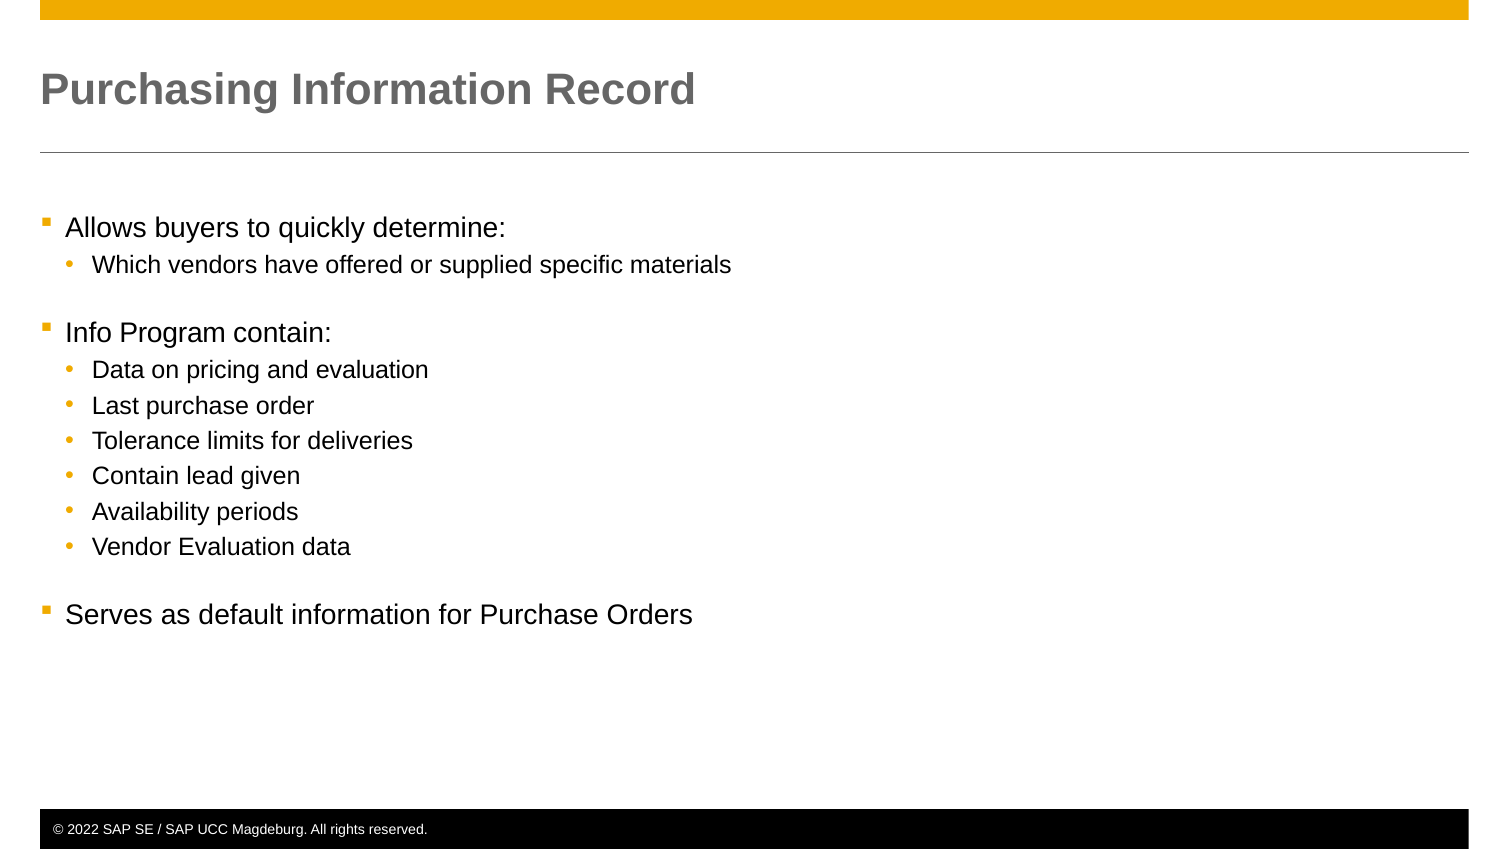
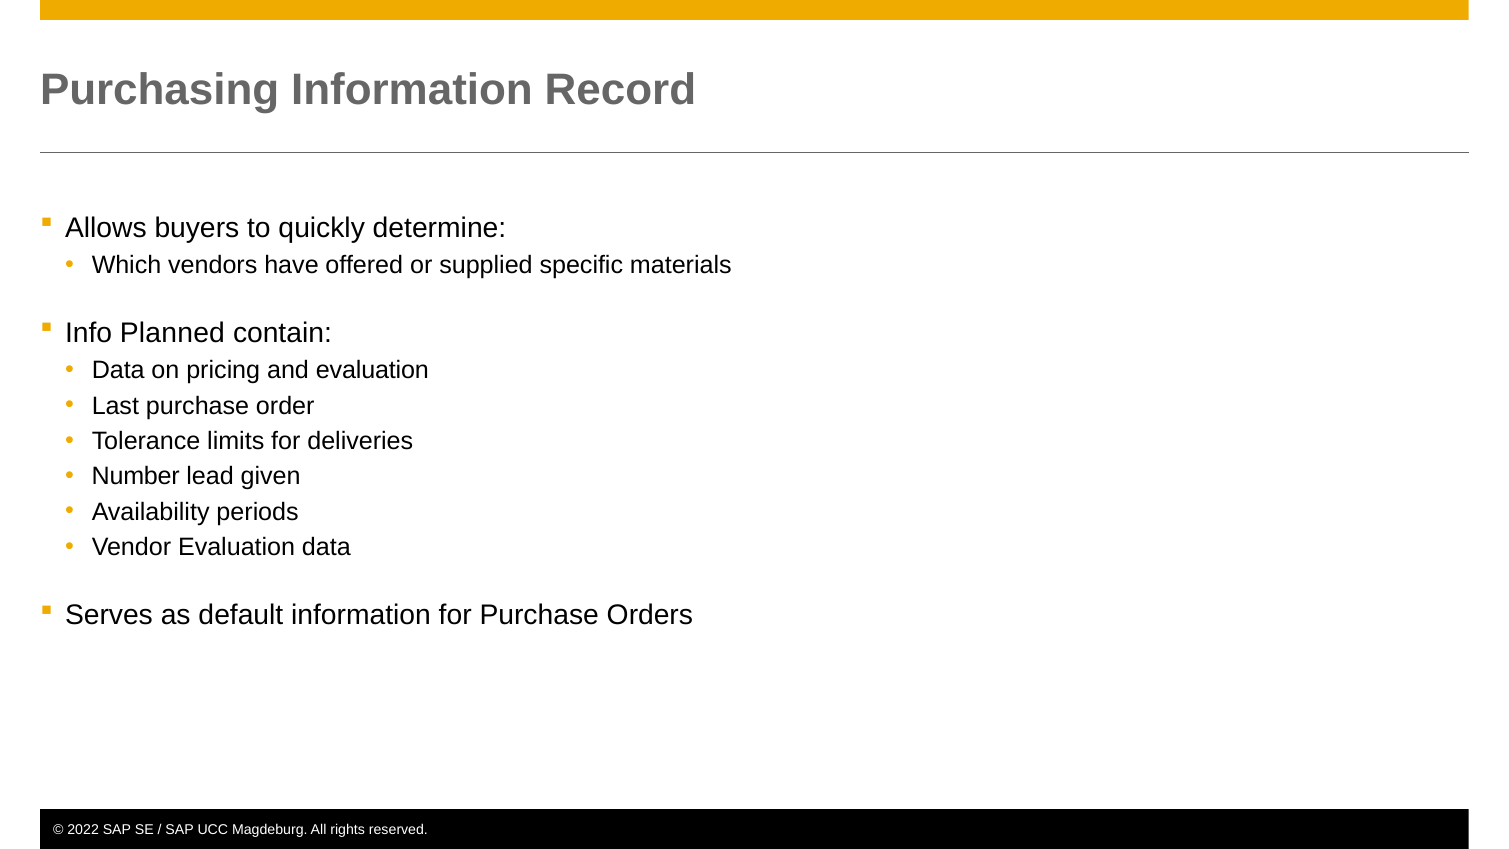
Program: Program -> Planned (172, 333)
Contain: Contain -> Number (136, 477)
